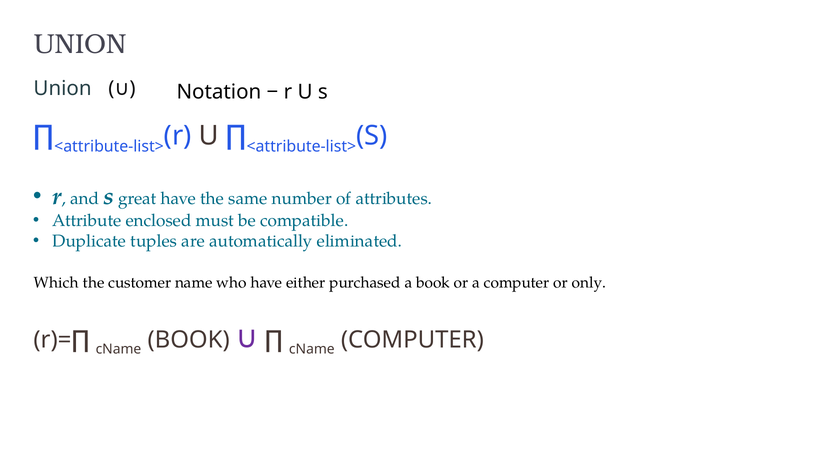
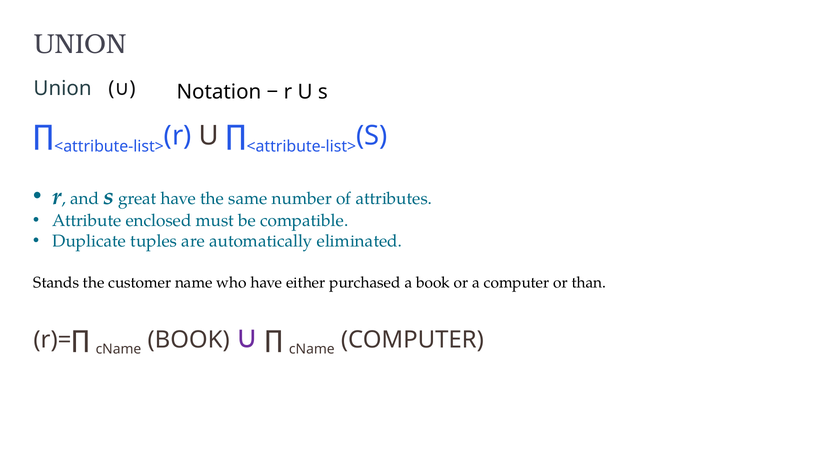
Which: Which -> Stands (56, 283)
only: only -> than (589, 283)
